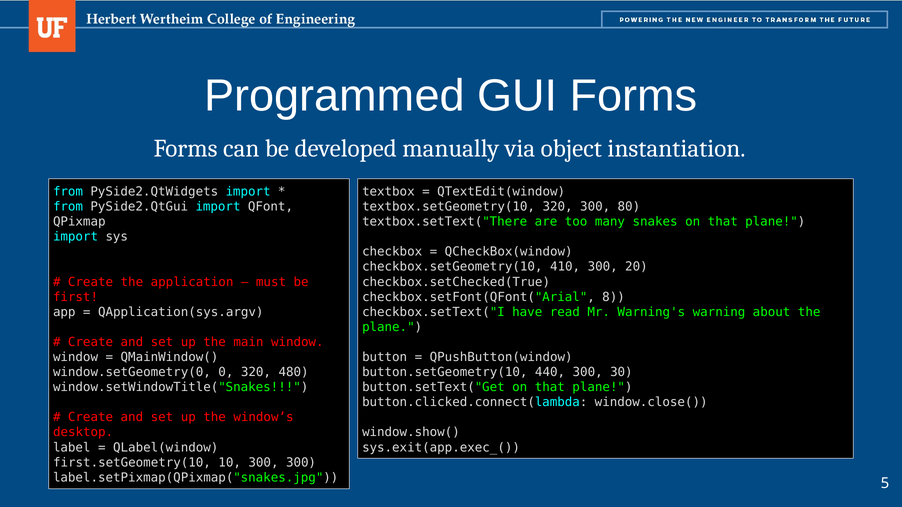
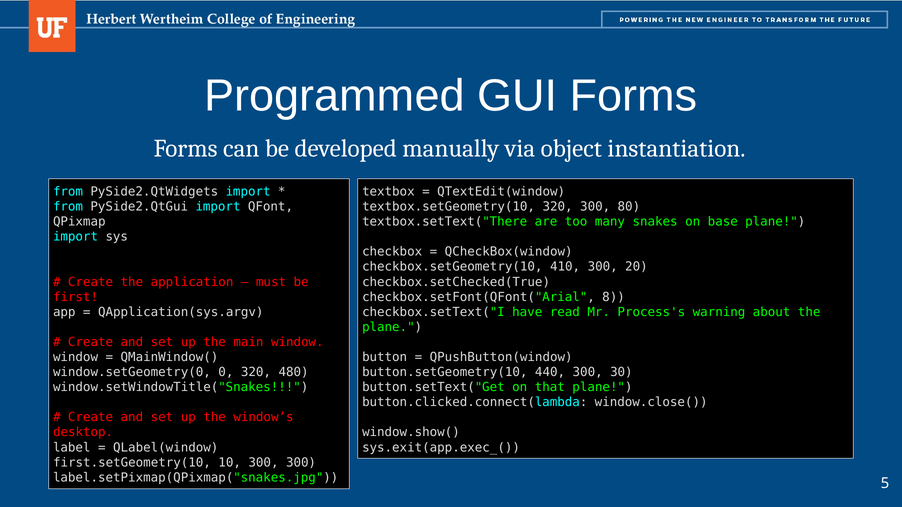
snakes on that: that -> base (723, 222)
Warning's: Warning's -> Process's (651, 312)
